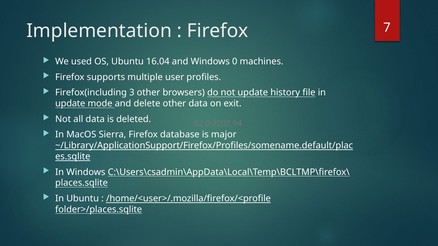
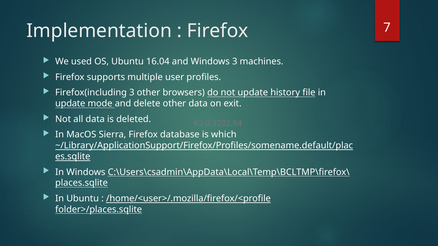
Windows 0: 0 -> 3 (235, 62)
major: major -> which (224, 135)
